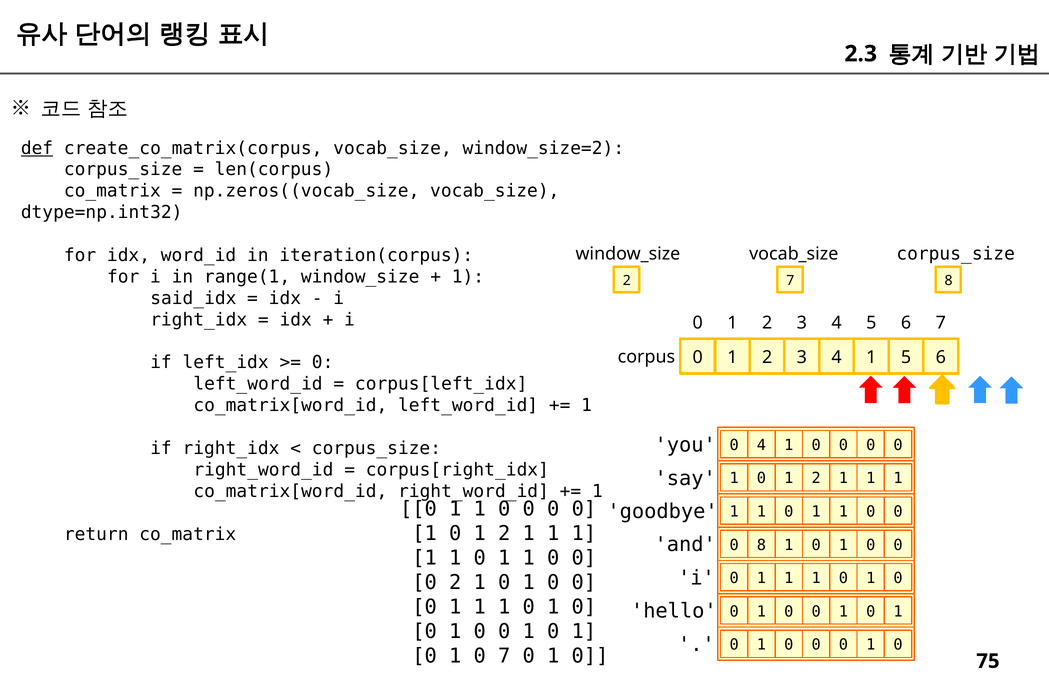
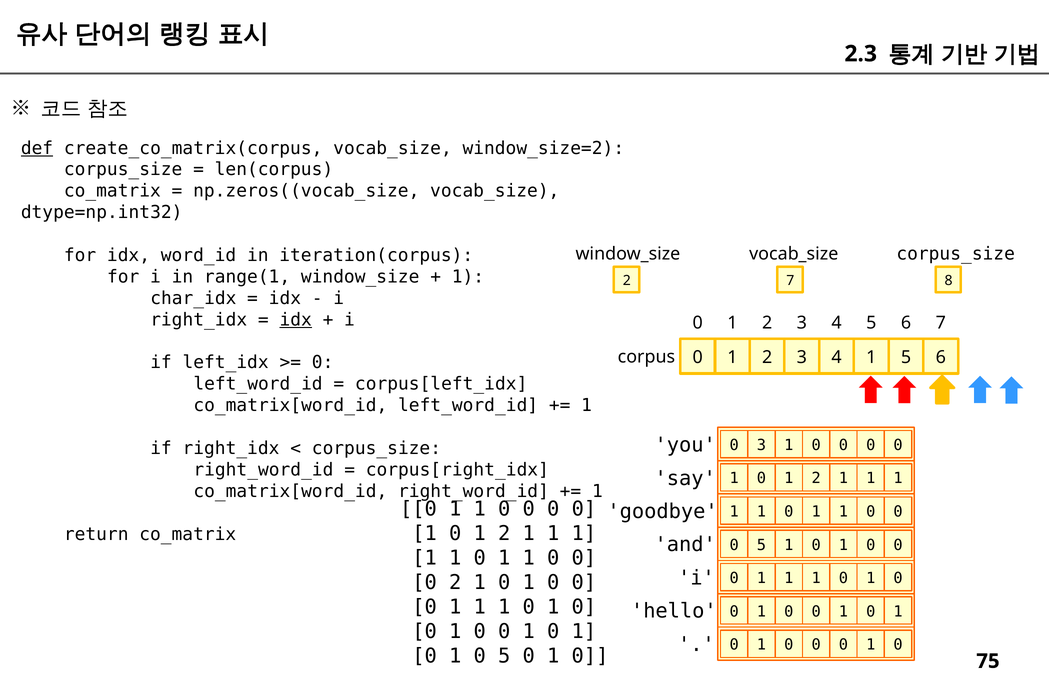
said_idx: said_idx -> char_idx (193, 298)
idx underline: none -> present (296, 320)
0 4: 4 -> 3 (761, 445)
8: 8 -> 5 (761, 545)
1 0 7: 7 -> 5 (504, 656)
